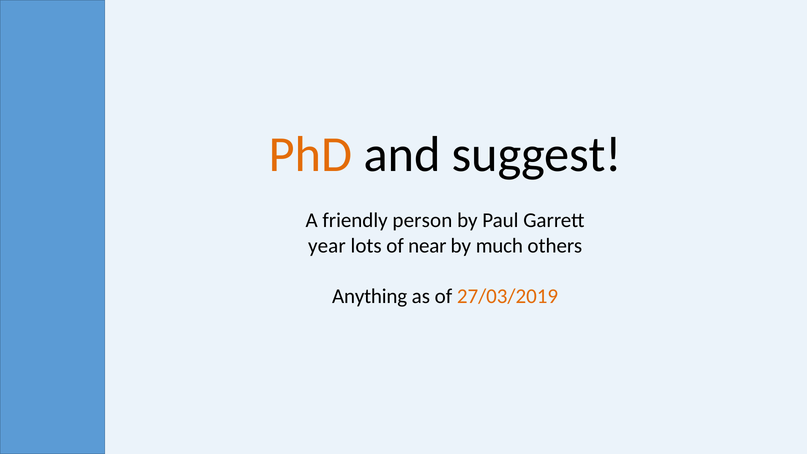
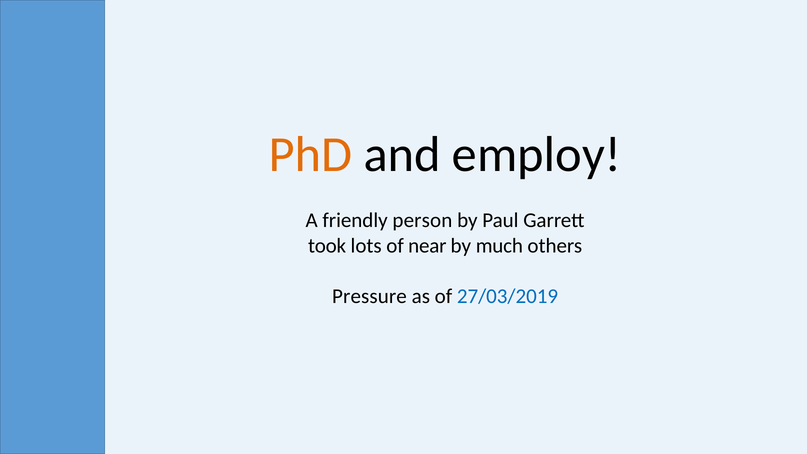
suggest: suggest -> employ (537, 154)
year: year -> took (327, 246)
Anything: Anything -> Pressure (369, 296)
27/03/2019 colour: orange -> blue (508, 296)
